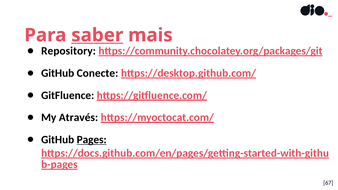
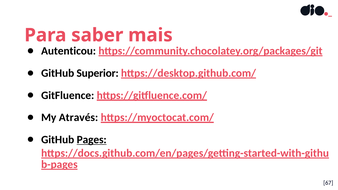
saber underline: present -> none (97, 35)
Repository: Repository -> Autenticou (69, 51)
Conecte: Conecte -> Superior (98, 73)
